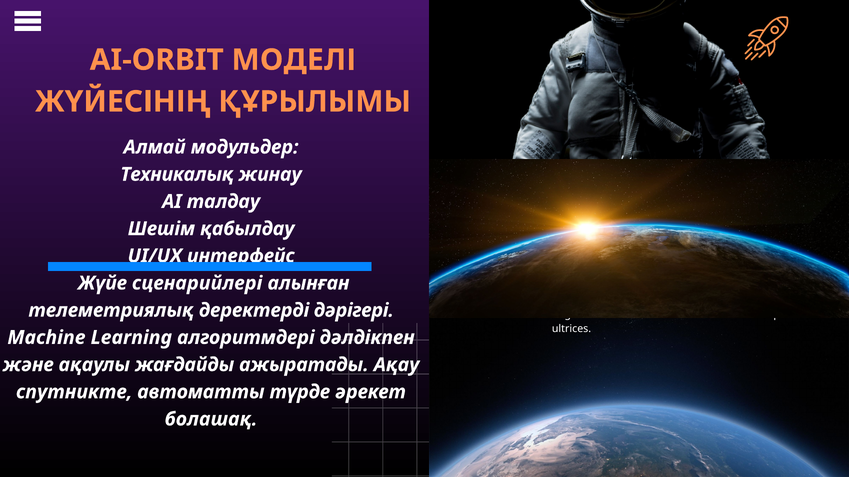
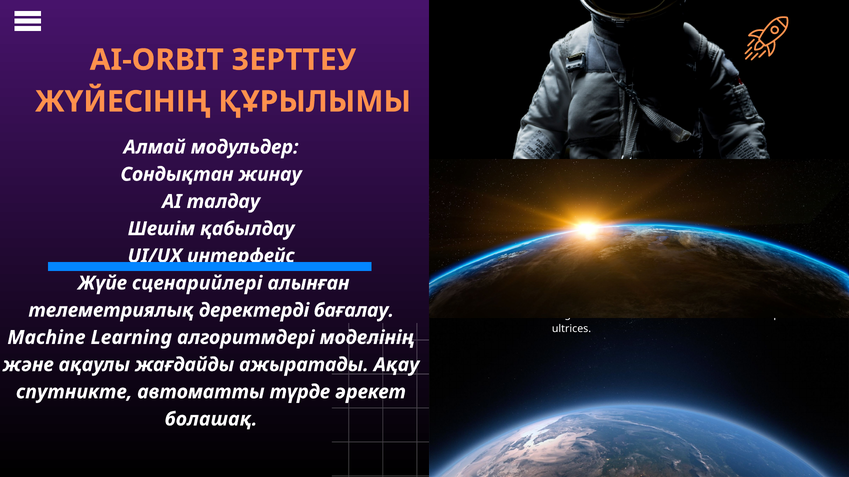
МОДЕЛІ: МОДЕЛІ -> ЗЕРТТЕУ (294, 60)
Техникалық: Техникалық -> Сондықтан (177, 175)
дәрігері: дәрігері -> бағалау (354, 311)
дәлдікпен: дәлдікпен -> моделінің (367, 338)
